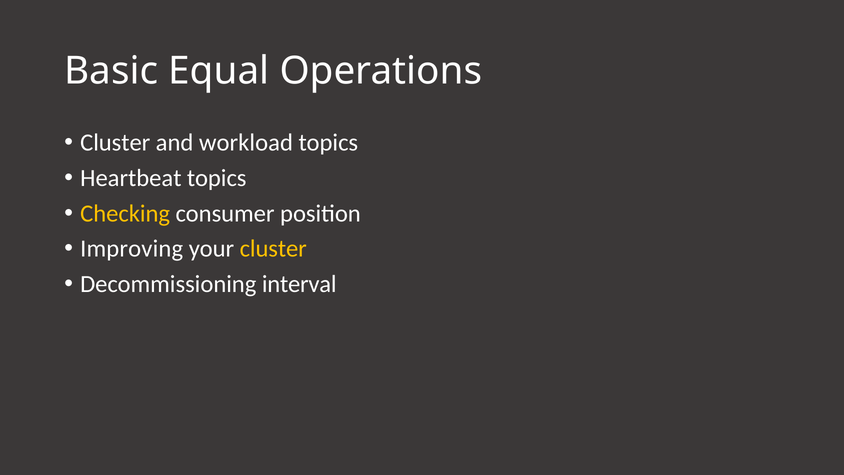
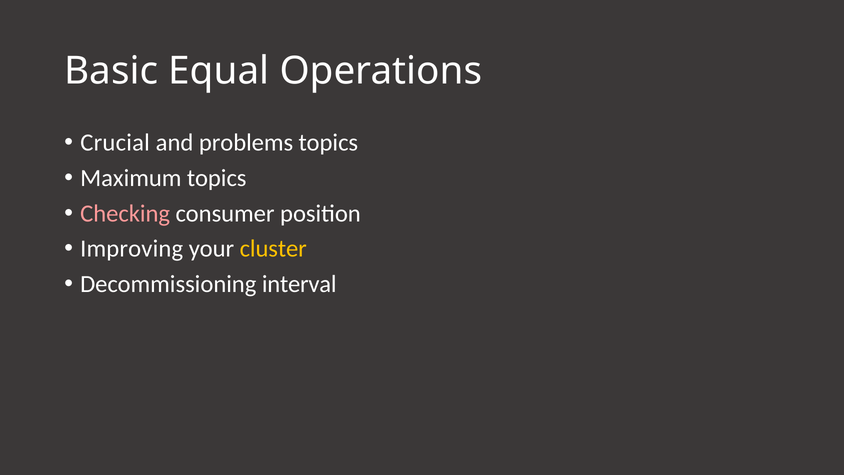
Cluster: Cluster -> Crucial (115, 143)
workload: workload -> problems (246, 143)
Heartbeat: Heartbeat -> Maximum (131, 178)
Checking colour: yellow -> pink (125, 213)
